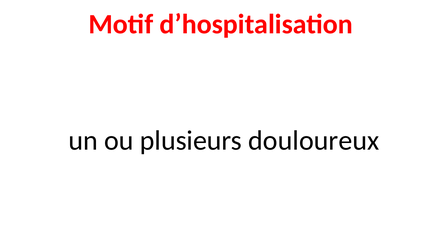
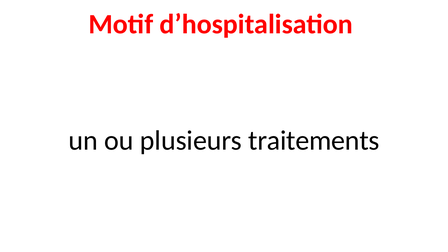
douloureux: douloureux -> traitements (314, 141)
